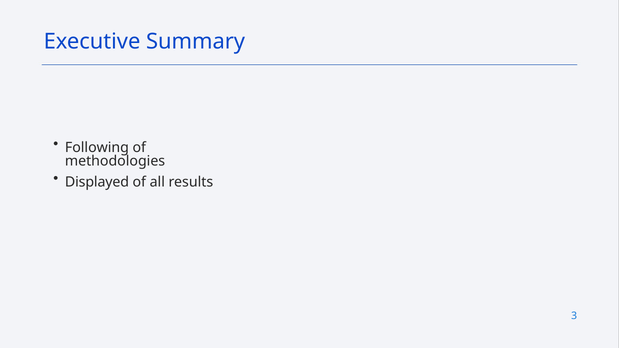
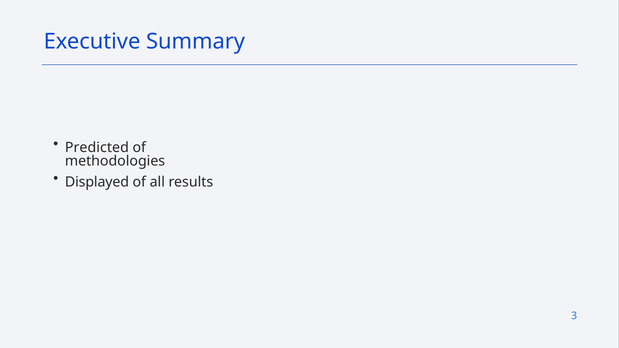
Following: Following -> Predicted (97, 148)
